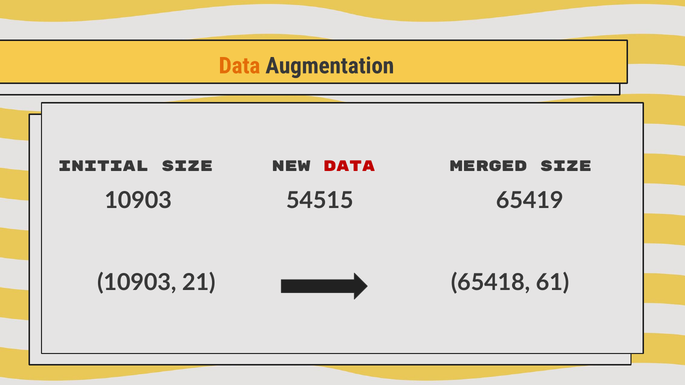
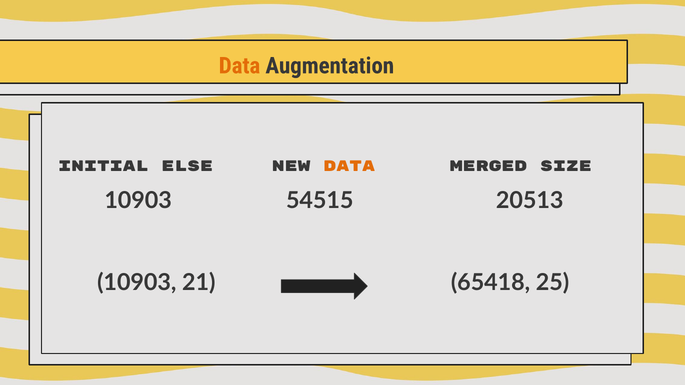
Initial size: size -> else (187, 166)
data colour: red -> orange (349, 166)
65419: 65419 -> 20513 (530, 201)
61: 61 -> 25 (552, 283)
